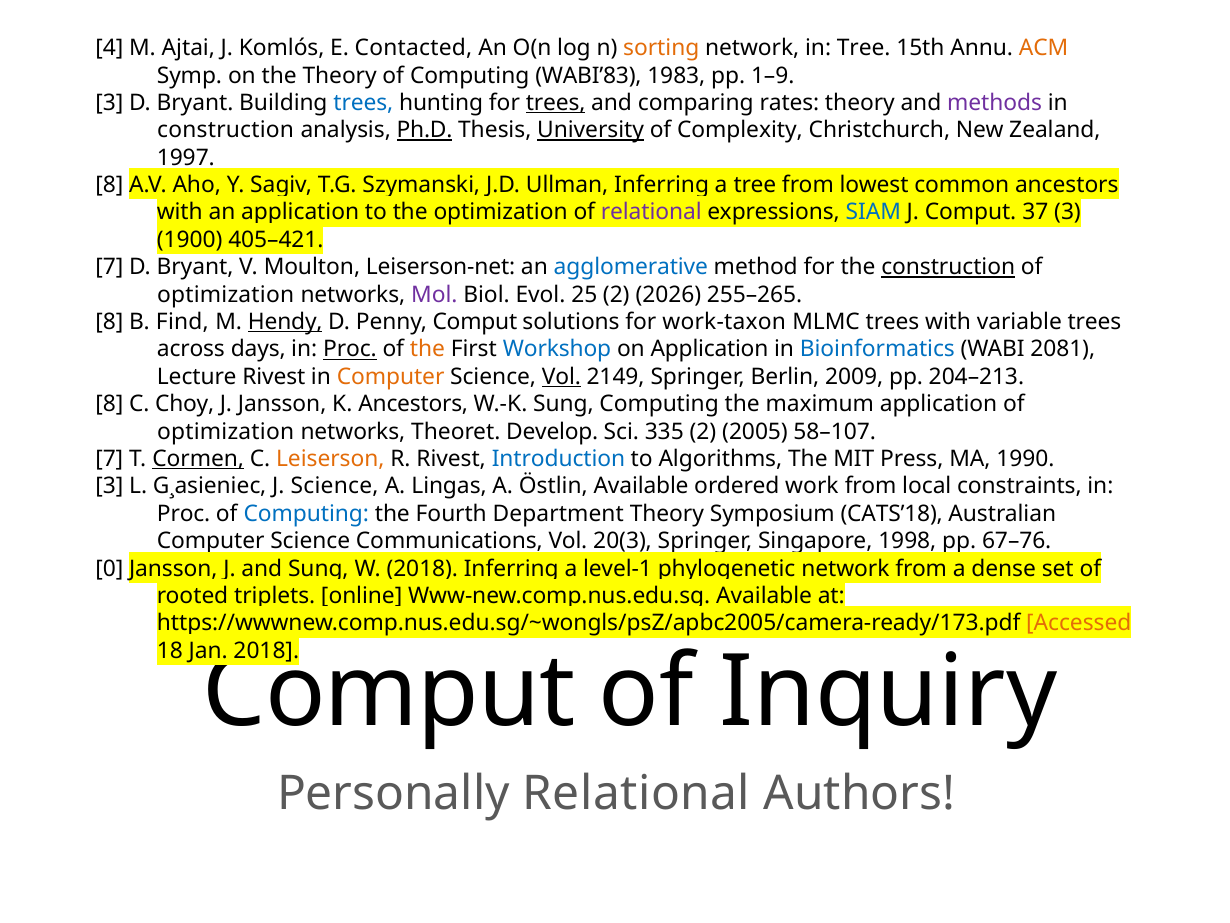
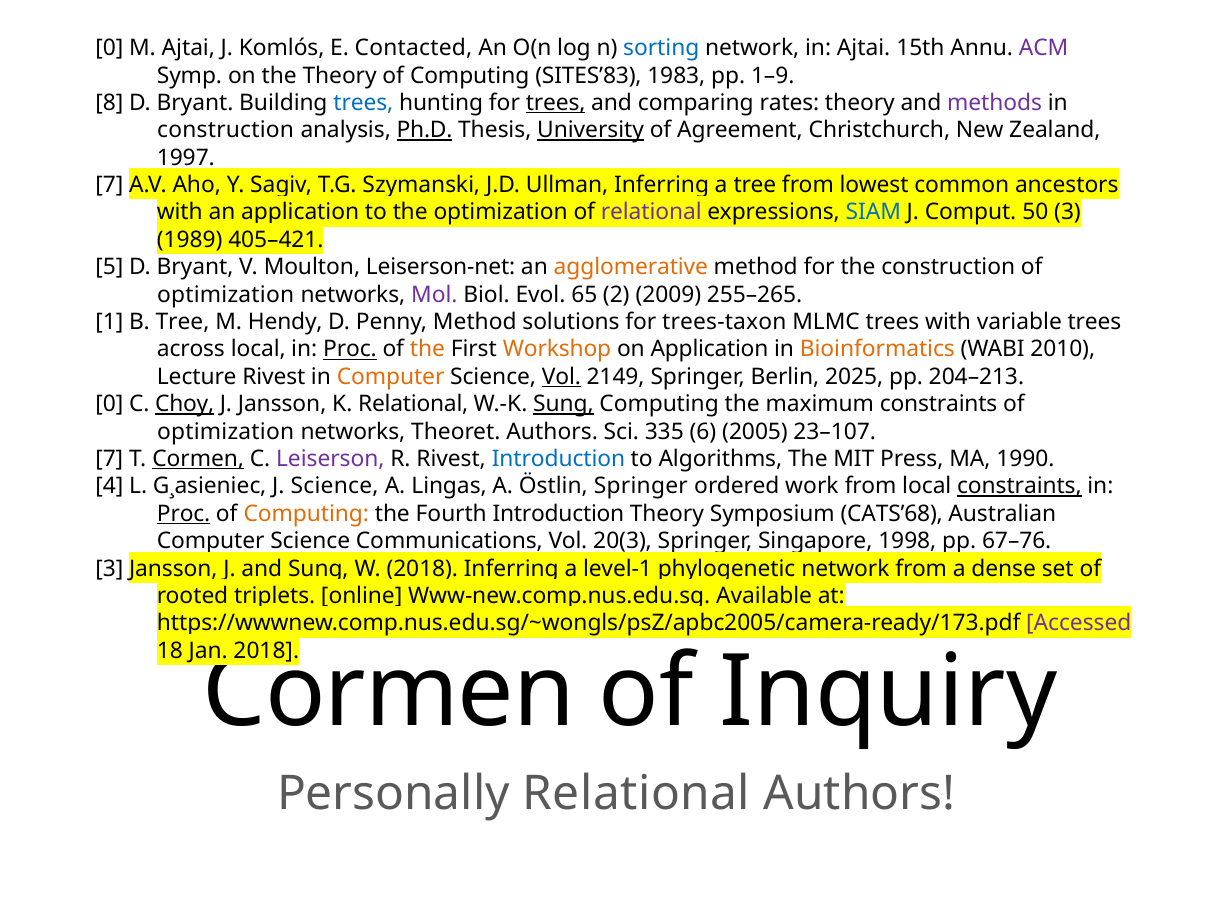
4: 4 -> 0 (109, 48)
sorting colour: orange -> blue (661, 48)
in Tree: Tree -> Ajtai (864, 48)
ACM colour: orange -> purple (1044, 48)
WABI’83: WABI’83 -> SITES’83 (588, 75)
3: 3 -> 8 (109, 103)
Complexity: Complexity -> Agreement (740, 130)
8: 8 -> 7 (109, 185)
37: 37 -> 50 (1035, 212)
1900: 1900 -> 1989 (190, 240)
7: 7 -> 5 (109, 267)
agglomerative colour: blue -> orange (631, 267)
construction underline: present -> none (948, 267)
25: 25 -> 65 (584, 294)
2026: 2026 -> 2009 (668, 294)
8: 8 -> 1 (109, 322)
B Find: Find -> Tree (182, 322)
Hendy underline: present -> none (285, 322)
Penny Comput: Comput -> Method (475, 322)
work-taxon: work-taxon -> trees-taxon (724, 322)
across days: days -> local (258, 349)
Workshop colour: blue -> orange (557, 349)
Bioinformatics colour: blue -> orange (877, 349)
2081: 2081 -> 2010 (1063, 349)
2009: 2009 -> 2025 (854, 377)
8: 8 -> 0 (109, 404)
Choy underline: none -> present (185, 404)
K Ancestors: Ancestors -> Relational (413, 404)
Sung underline: none -> present (563, 404)
maximum application: application -> constraints (939, 404)
Theoret Develop: Develop -> Authors (552, 431)
335 2: 2 -> 6 (703, 431)
58–107: 58–107 -> 23–107 (835, 431)
Leiserson colour: orange -> purple (330, 459)
3: 3 -> 4 (109, 486)
Östlin Available: Available -> Springer (641, 486)
constraints underline: none -> present (1019, 486)
Proc underline: none -> present (184, 513)
Computing colour: blue -> orange (306, 513)
Fourth Department: Department -> Introduction (558, 513)
CATS’18: CATS’18 -> CATS’68 (892, 513)
0: 0 -> 3 (109, 568)
Accessed colour: orange -> purple (1079, 623)
Comput: Comput -> Cormen (389, 692)
